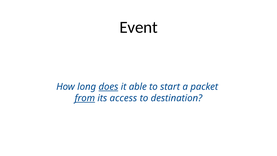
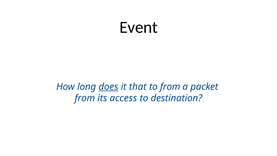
able: able -> that (138, 87)
to start: start -> from (170, 87)
from underline: present -> none (85, 98)
